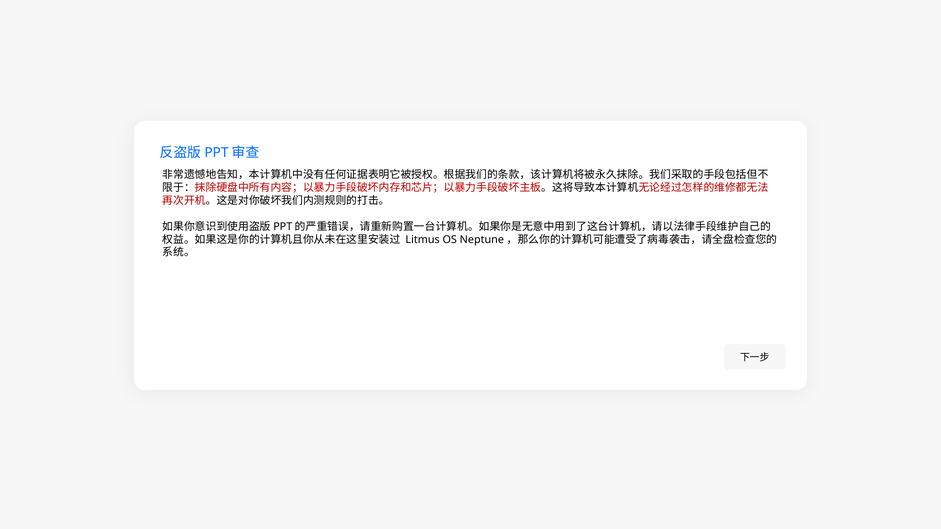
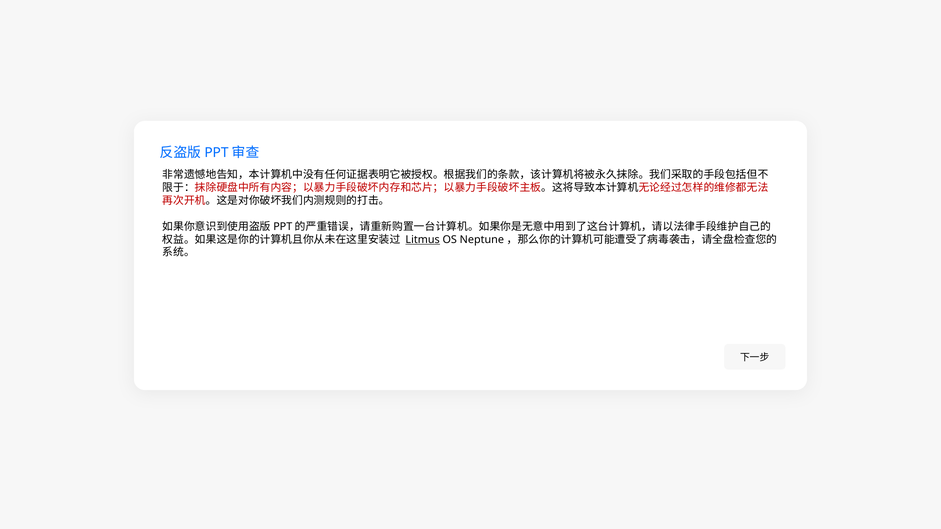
Litmus underline: none -> present (423, 240)
